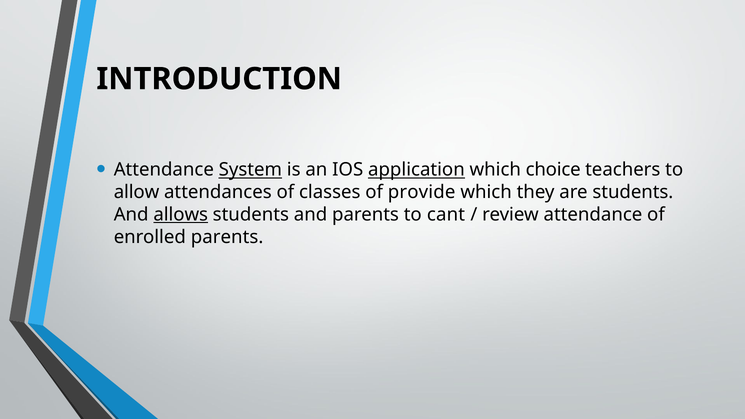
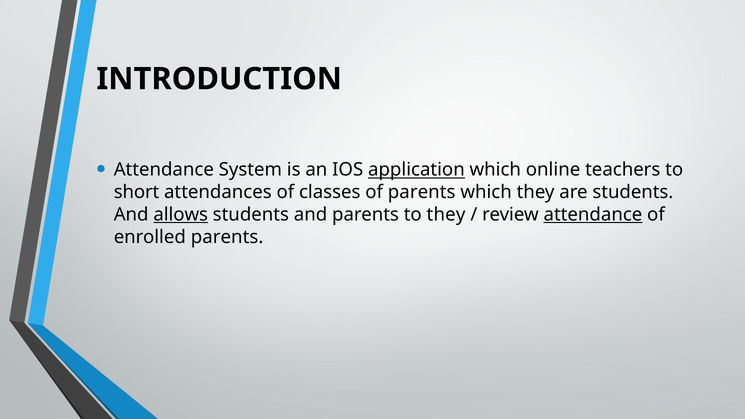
System underline: present -> none (250, 170)
choice: choice -> online (553, 170)
allow: allow -> short (137, 192)
of provide: provide -> parents (422, 192)
to cant: cant -> they (446, 215)
attendance underline: none -> present (593, 215)
